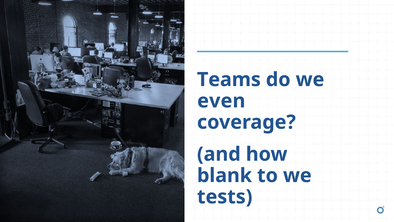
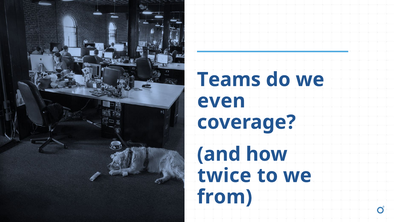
blank: blank -> twice (224, 175)
tests: tests -> from (225, 197)
